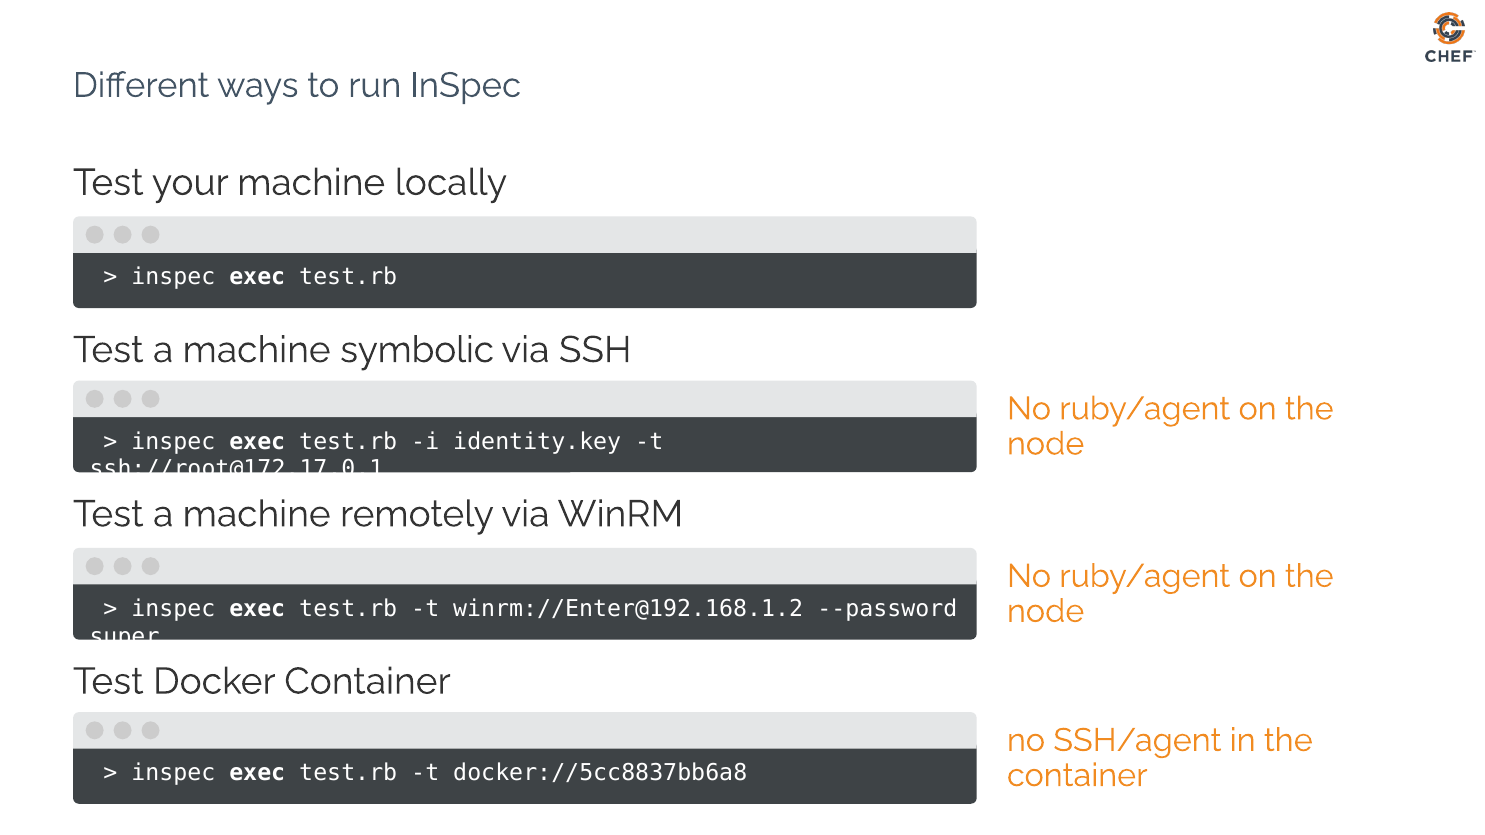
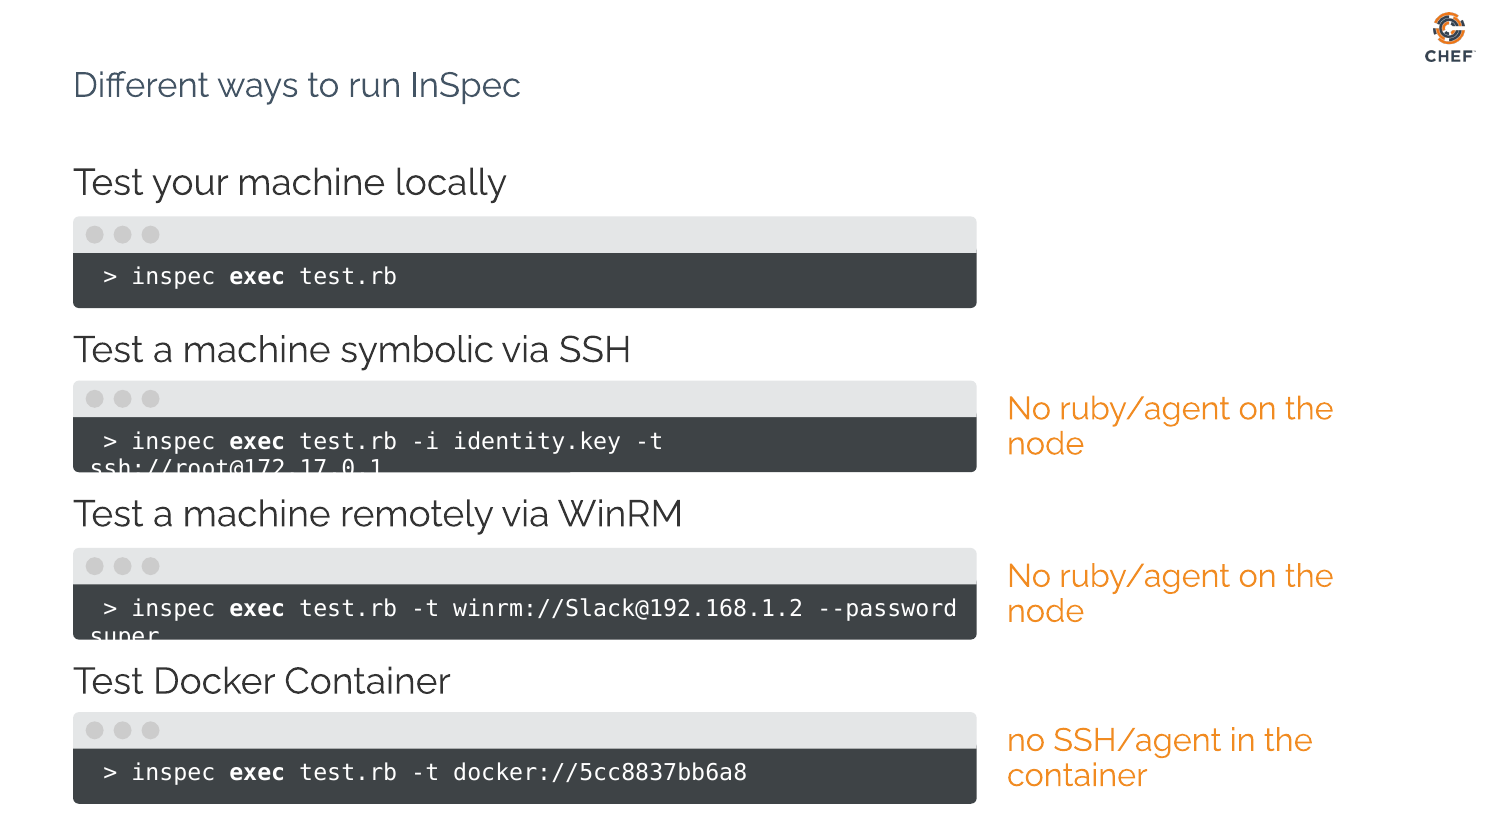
winrm://Enter@192.168.1.2: winrm://Enter@192.168.1.2 -> winrm://Slack@192.168.1.2 (628, 609)
